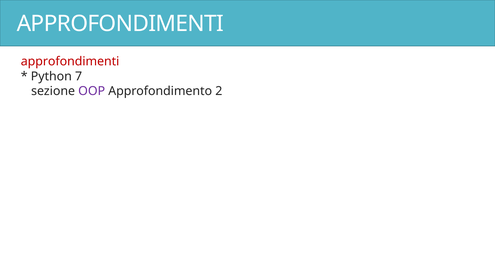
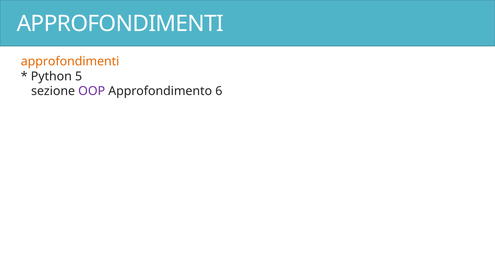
approfondimenti colour: red -> orange (70, 62)
7: 7 -> 5 (79, 76)
2: 2 -> 6 (219, 91)
